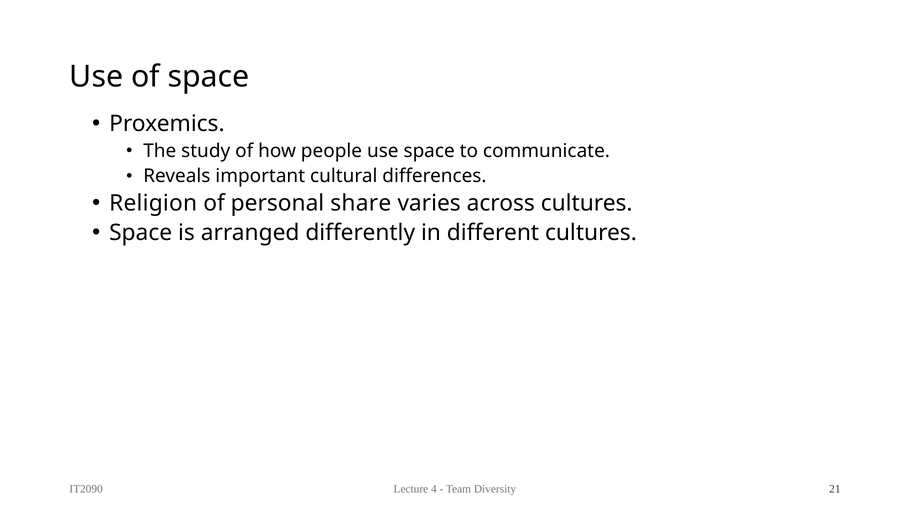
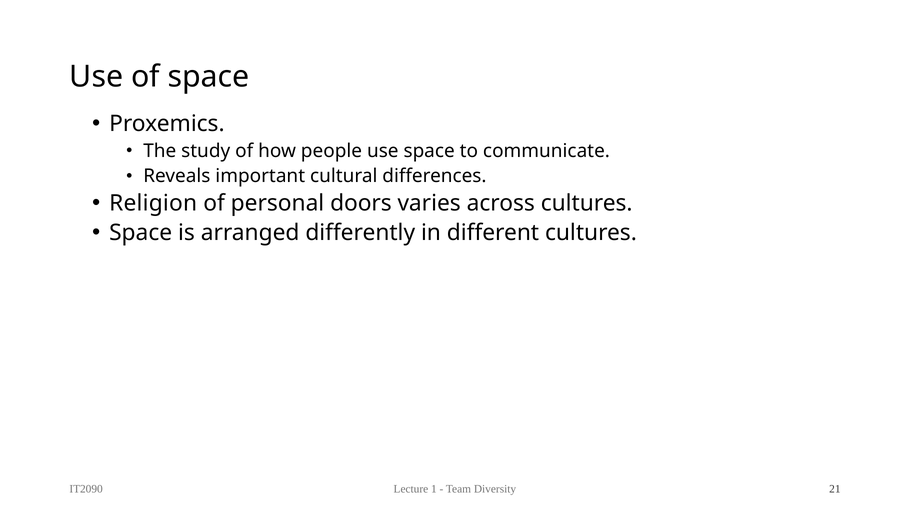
share: share -> doors (361, 203)
4: 4 -> 1 (434, 489)
